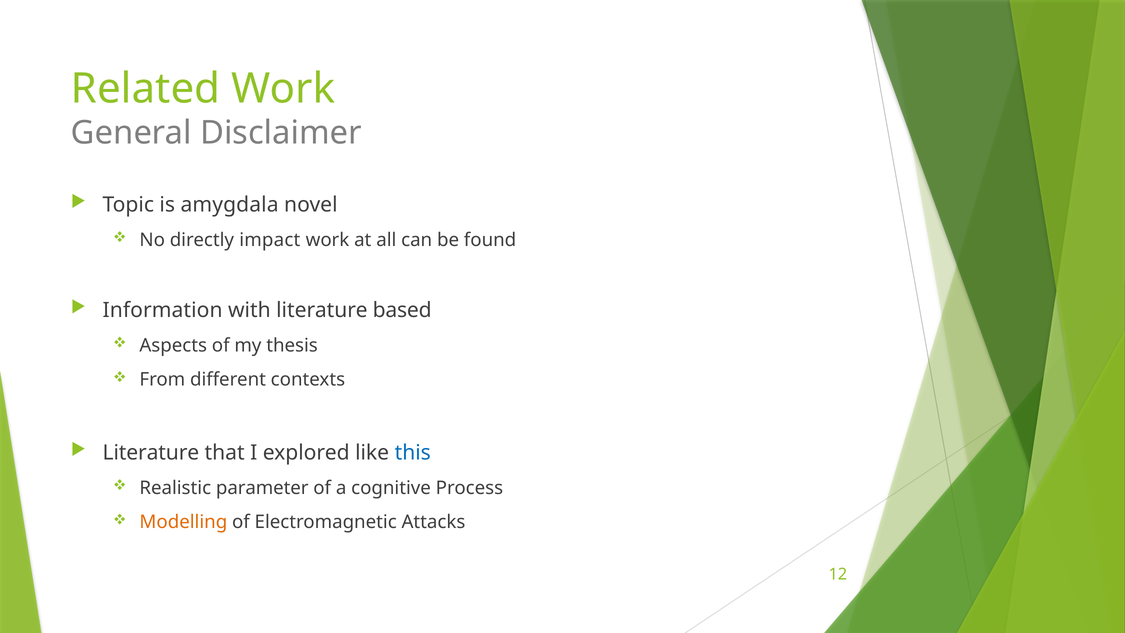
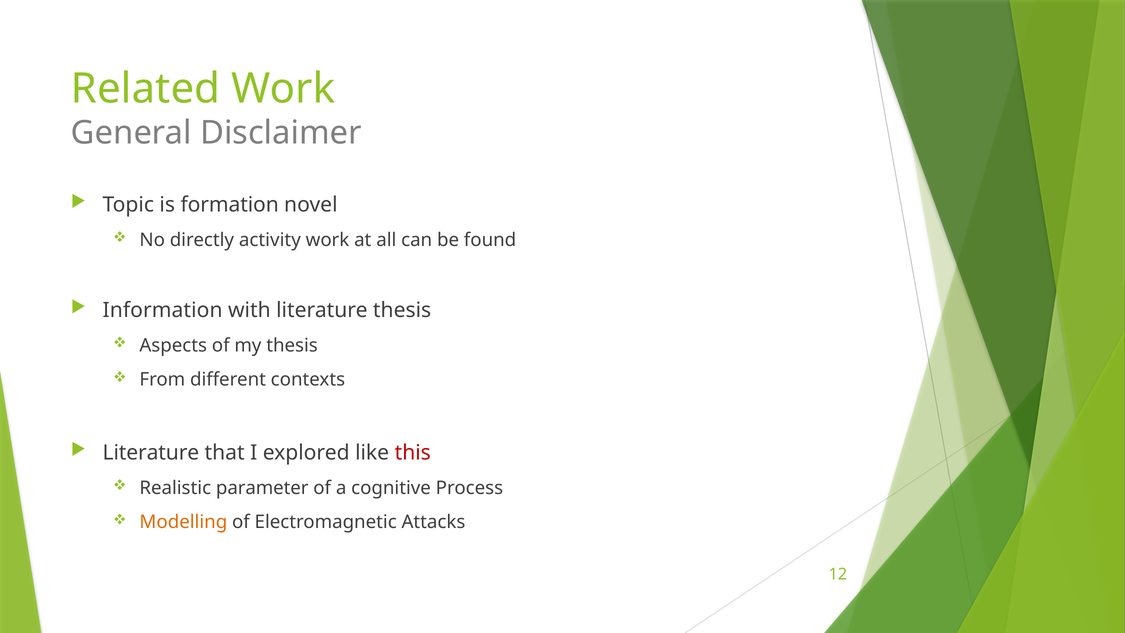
amygdala: amygdala -> formation (230, 205)
impact: impact -> activity (270, 240)
literature based: based -> thesis (402, 310)
this colour: blue -> red (413, 452)
